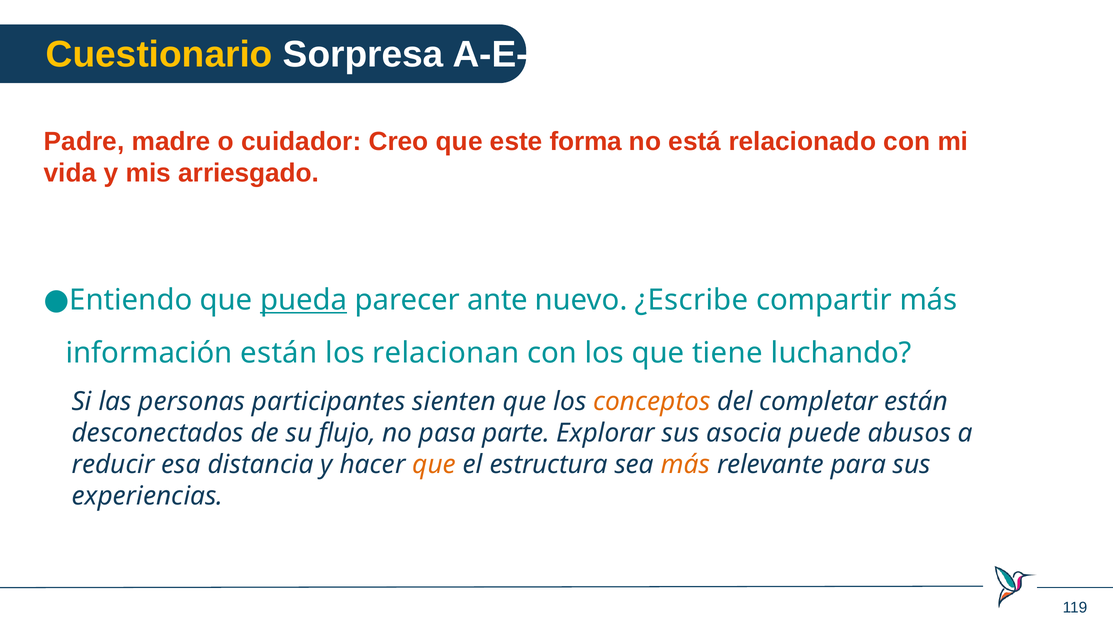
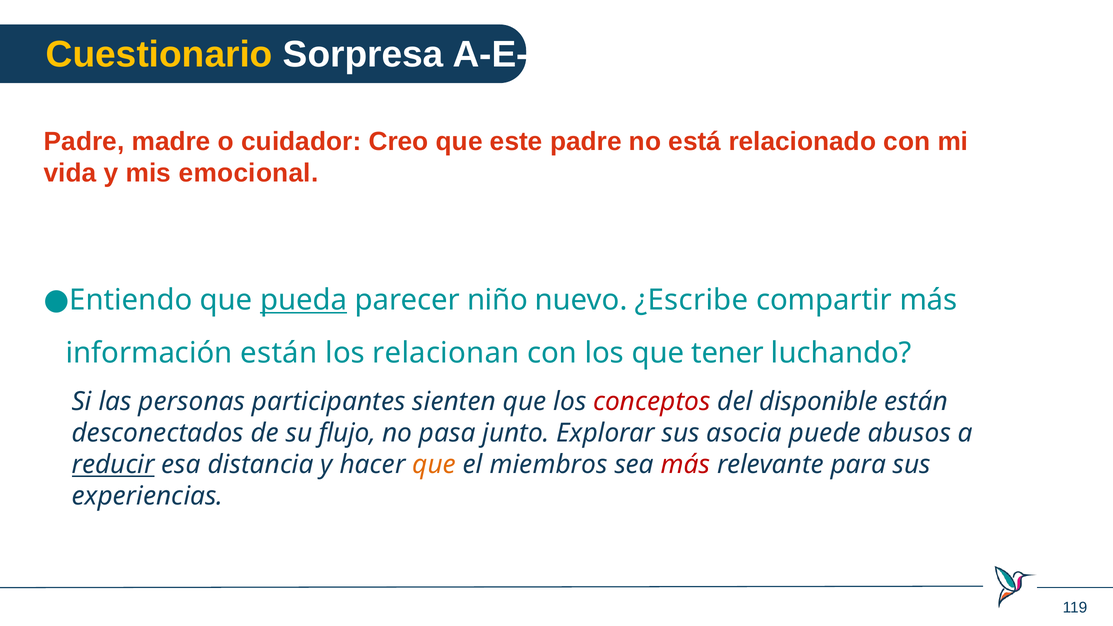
este forma: forma -> padre (586, 141)
arriesgado: arriesgado -> emocional (249, 173)
ante: ante -> niño (497, 300)
tiene: tiene -> tener (728, 353)
conceptos colour: orange -> red (652, 402)
completar: completar -> disponible (819, 402)
parte: parte -> junto (516, 433)
reducir underline: none -> present (113, 465)
estructura: estructura -> miembros (549, 465)
más colour: orange -> red (686, 465)
